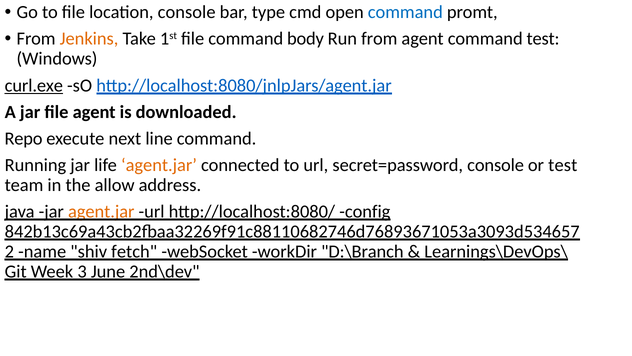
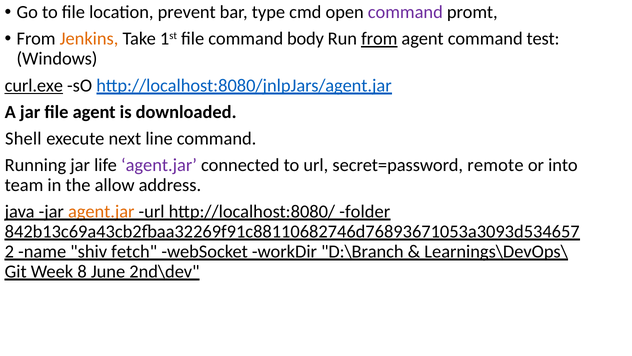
location console: console -> prevent (187, 12)
command colour: blue -> purple (405, 12)
from underline: none -> present (379, 39)
Repo: Repo -> Shell (23, 138)
agent.jar colour: orange -> purple (159, 165)
secret=password console: console -> remote (495, 165)
or test: test -> into (563, 165)
config: config -> folder (365, 211)
3: 3 -> 8 (82, 271)
